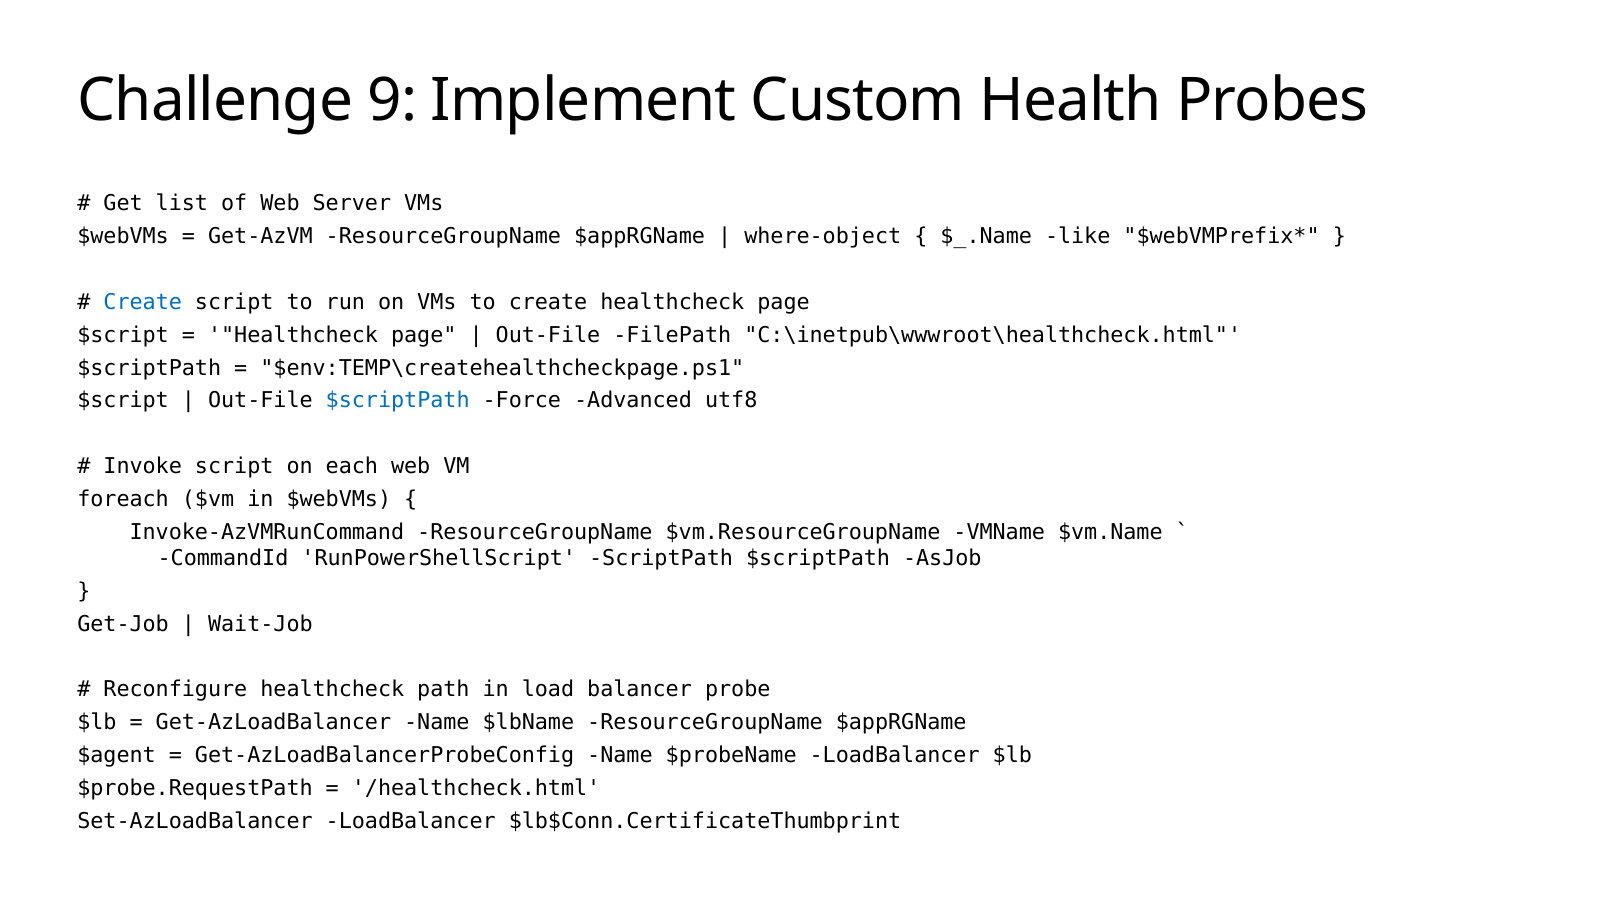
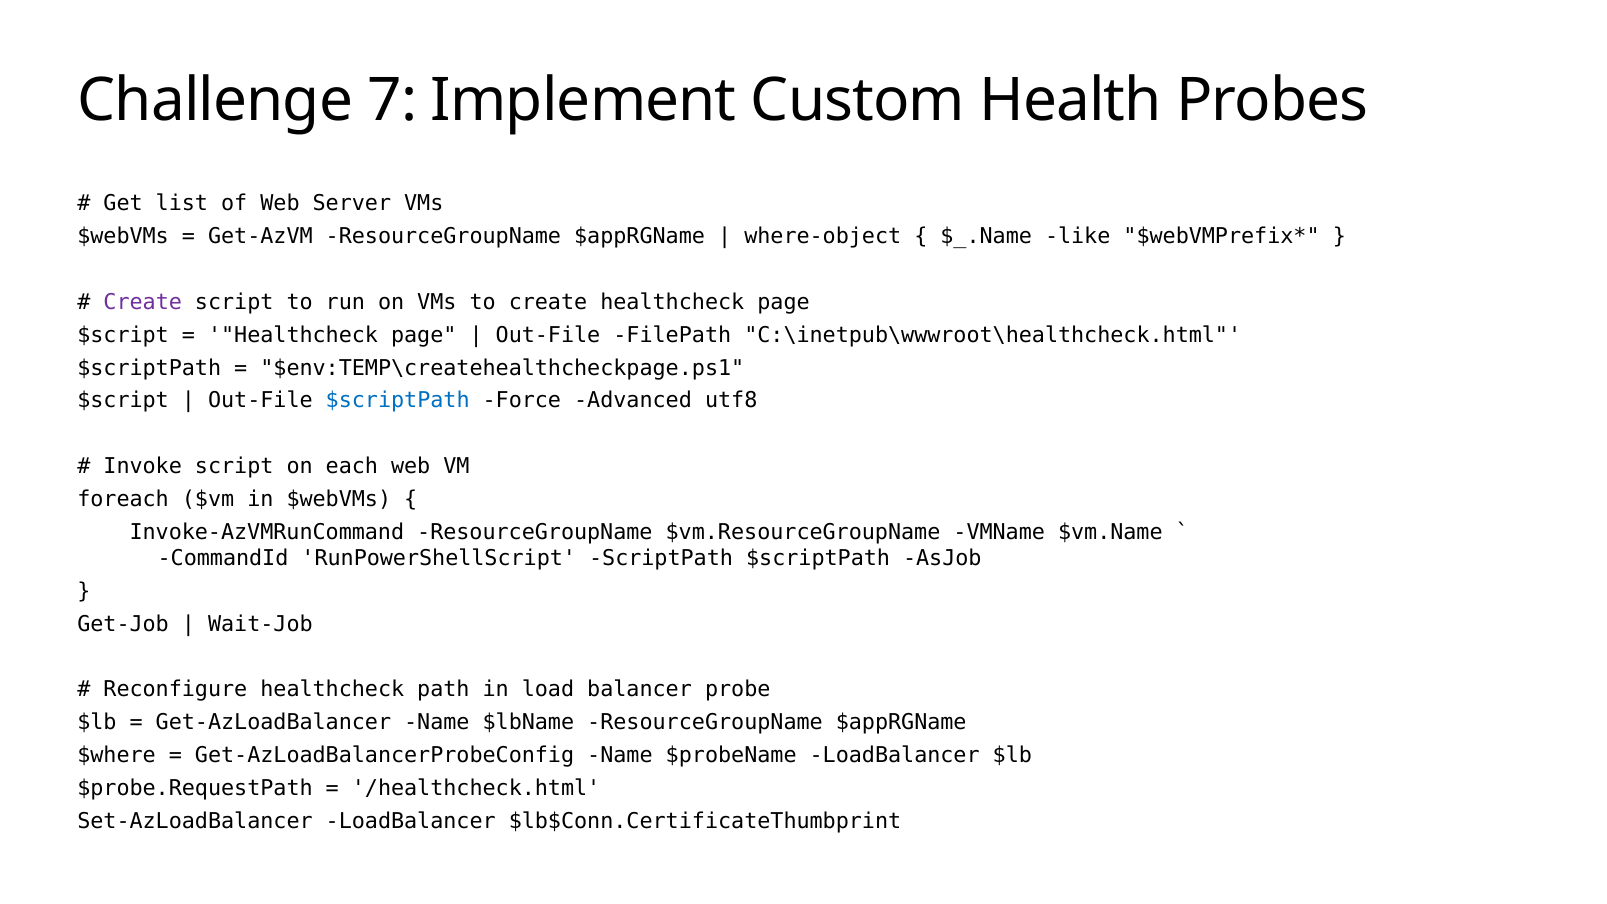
9: 9 -> 7 (392, 101)
Create colour: blue -> purple (143, 302)
$agent: $agent -> $where (117, 755)
